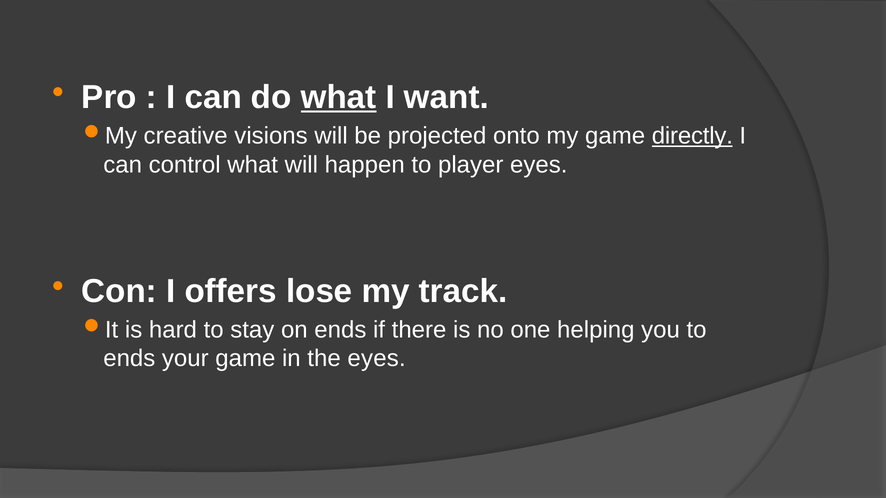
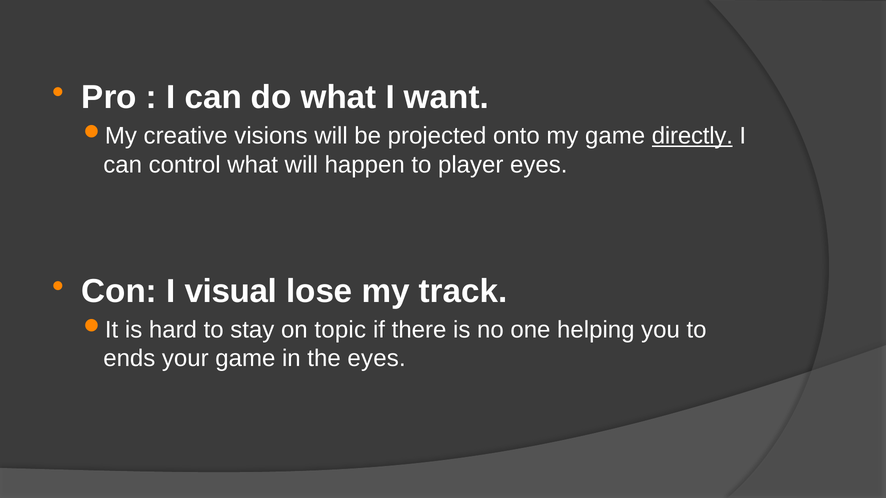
what underline: present -> none (339, 98)
offers: offers -> visual (231, 291)
on ends: ends -> topic (340, 330)
